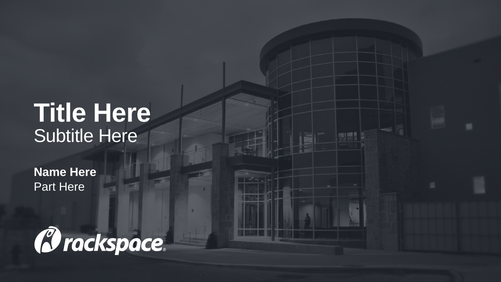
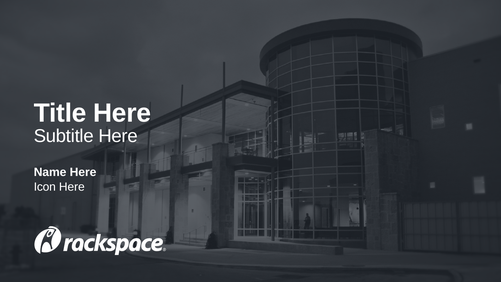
Part: Part -> Icon (45, 187)
